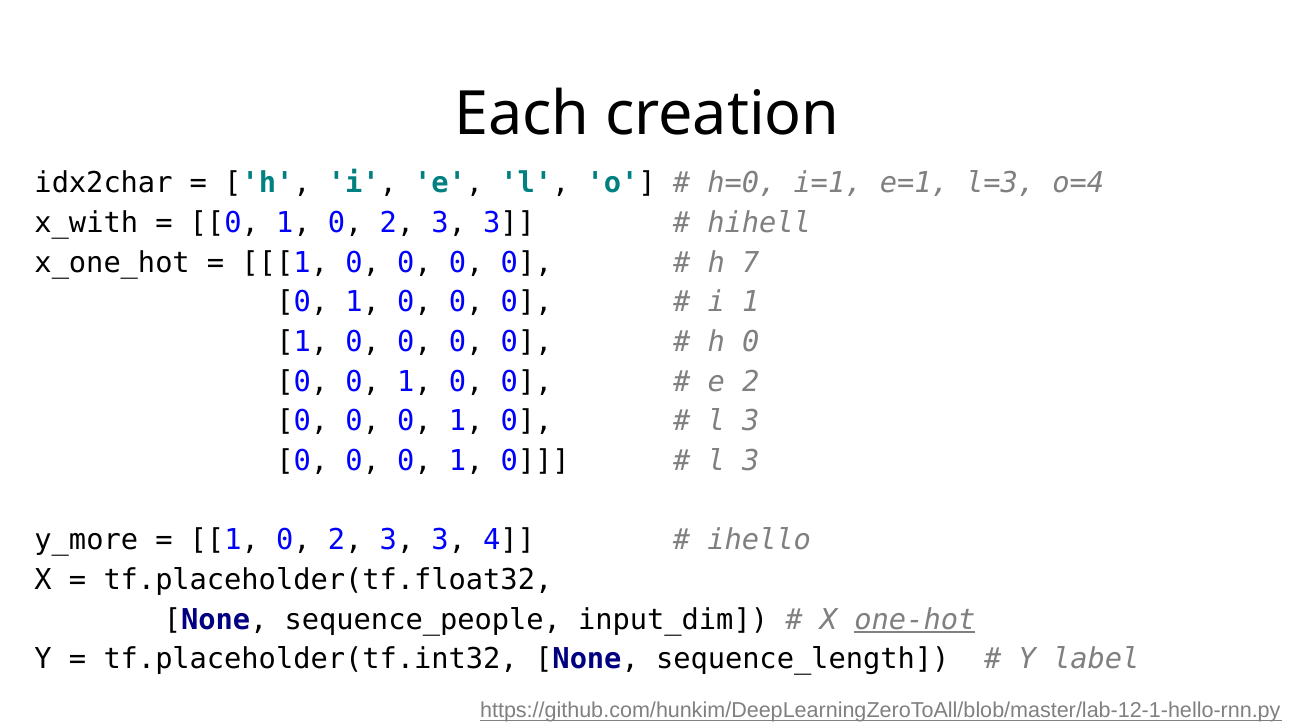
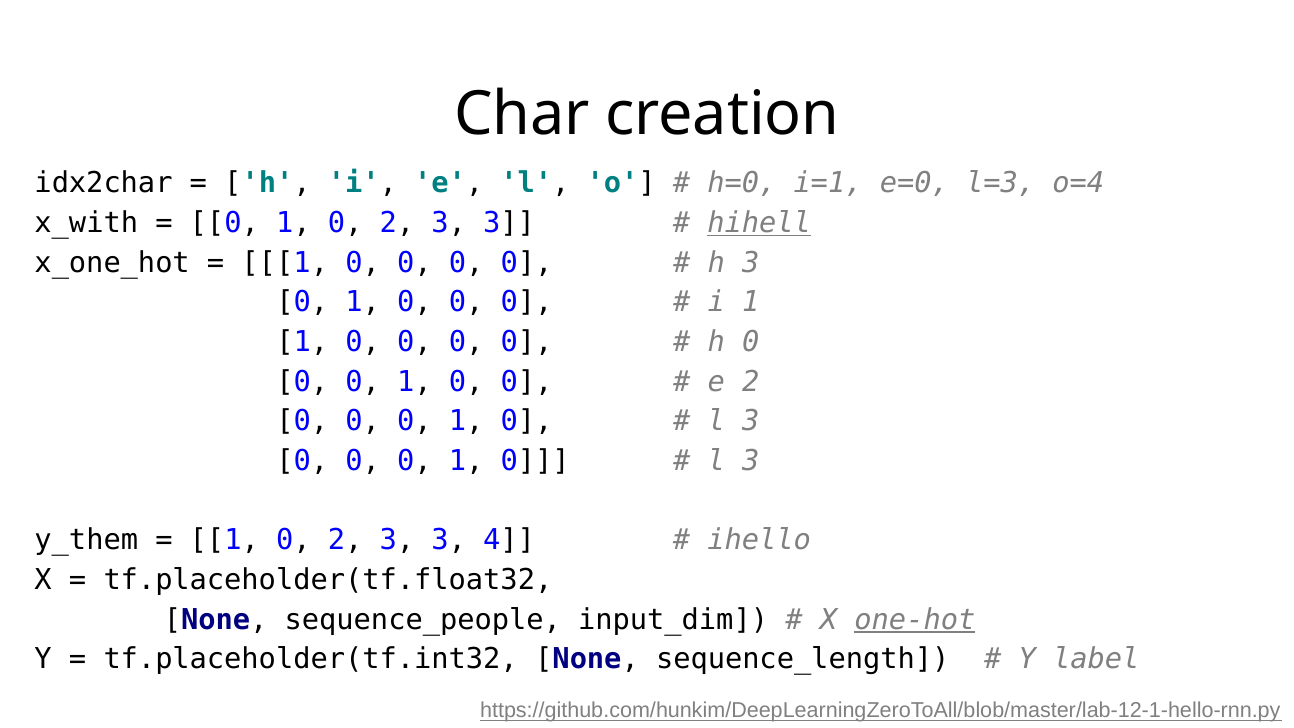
Each: Each -> Char (522, 114)
e=1: e=1 -> e=0 (914, 183)
hihell underline: none -> present (759, 223)
h 7: 7 -> 3 (751, 263)
y_more: y_more -> y_them (86, 540)
